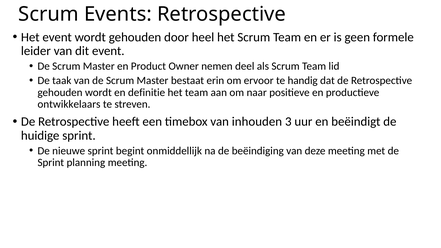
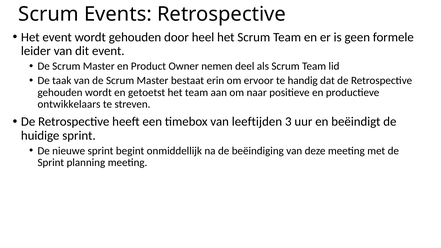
definitie: definitie -> getoetst (147, 92)
inhouden: inhouden -> leeftijden (257, 122)
